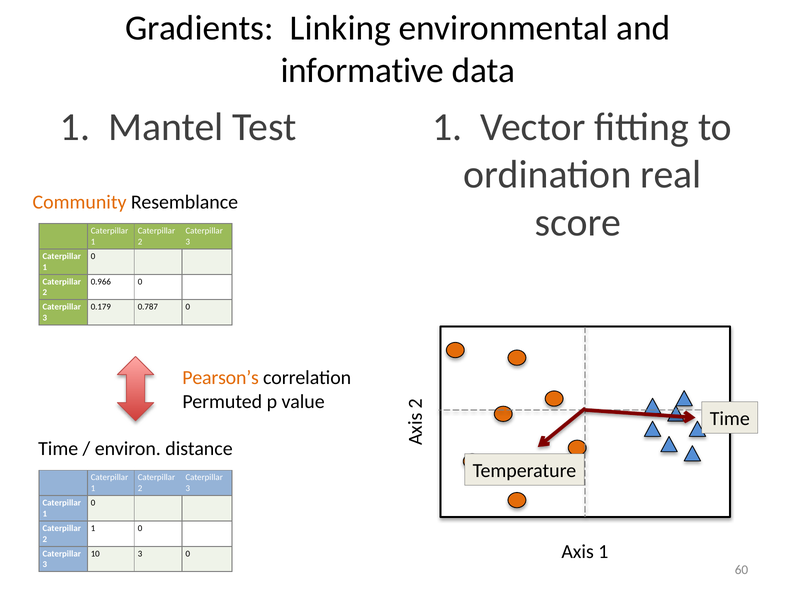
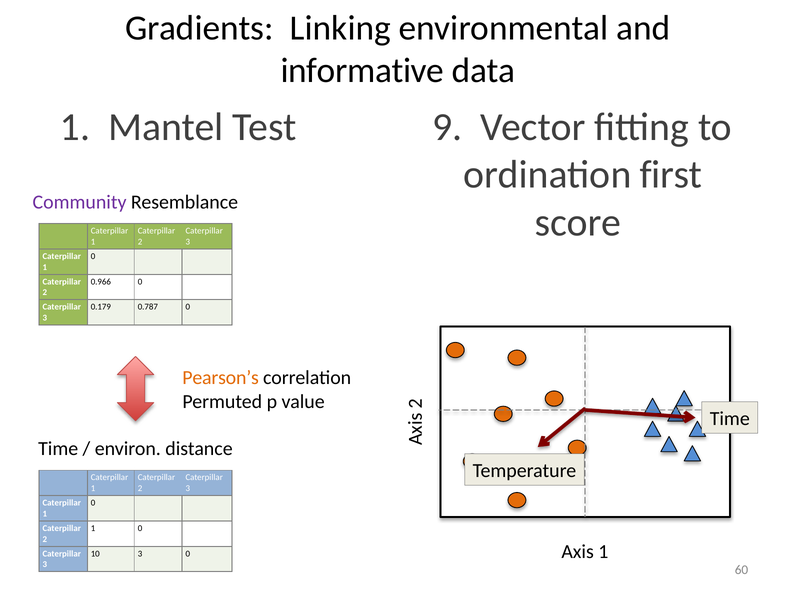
Test 1: 1 -> 9 (447, 127)
real: real -> first (671, 175)
Community colour: orange -> purple (80, 202)
